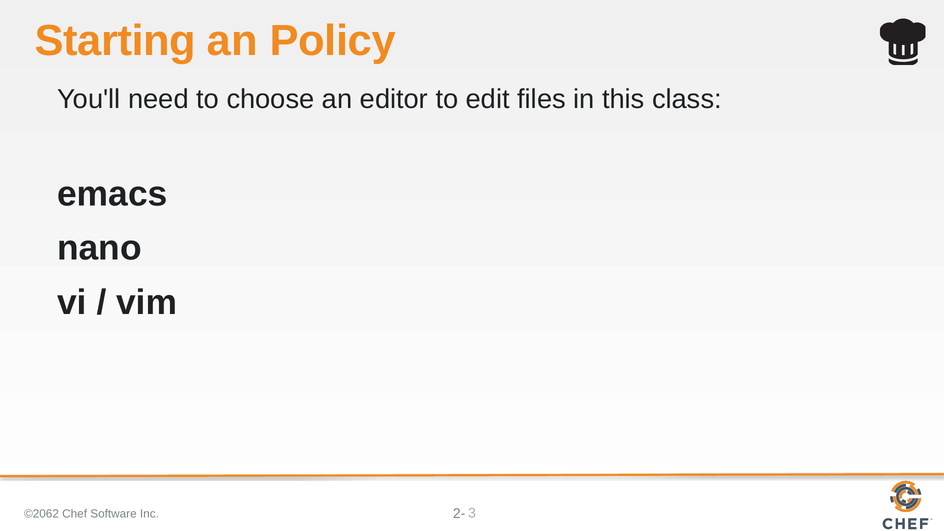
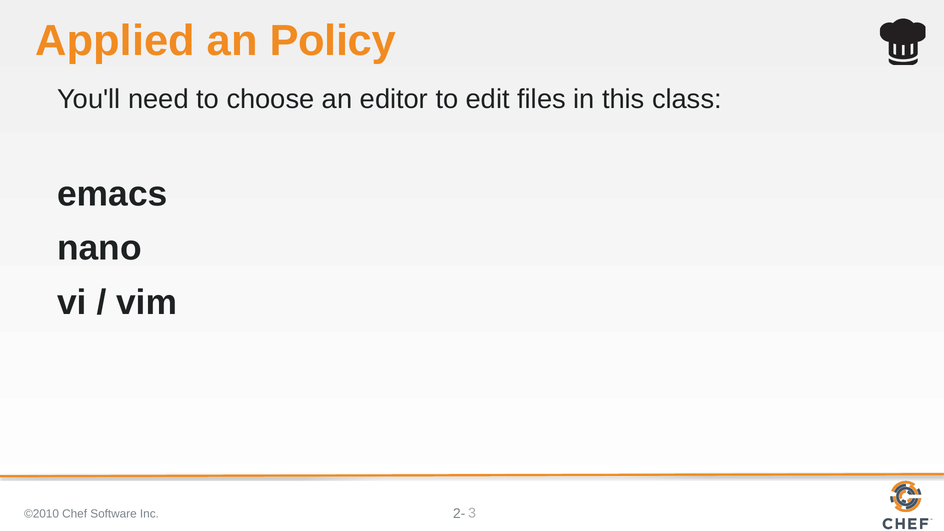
Starting: Starting -> Applied (115, 41)
©2062: ©2062 -> ©2010 (42, 514)
